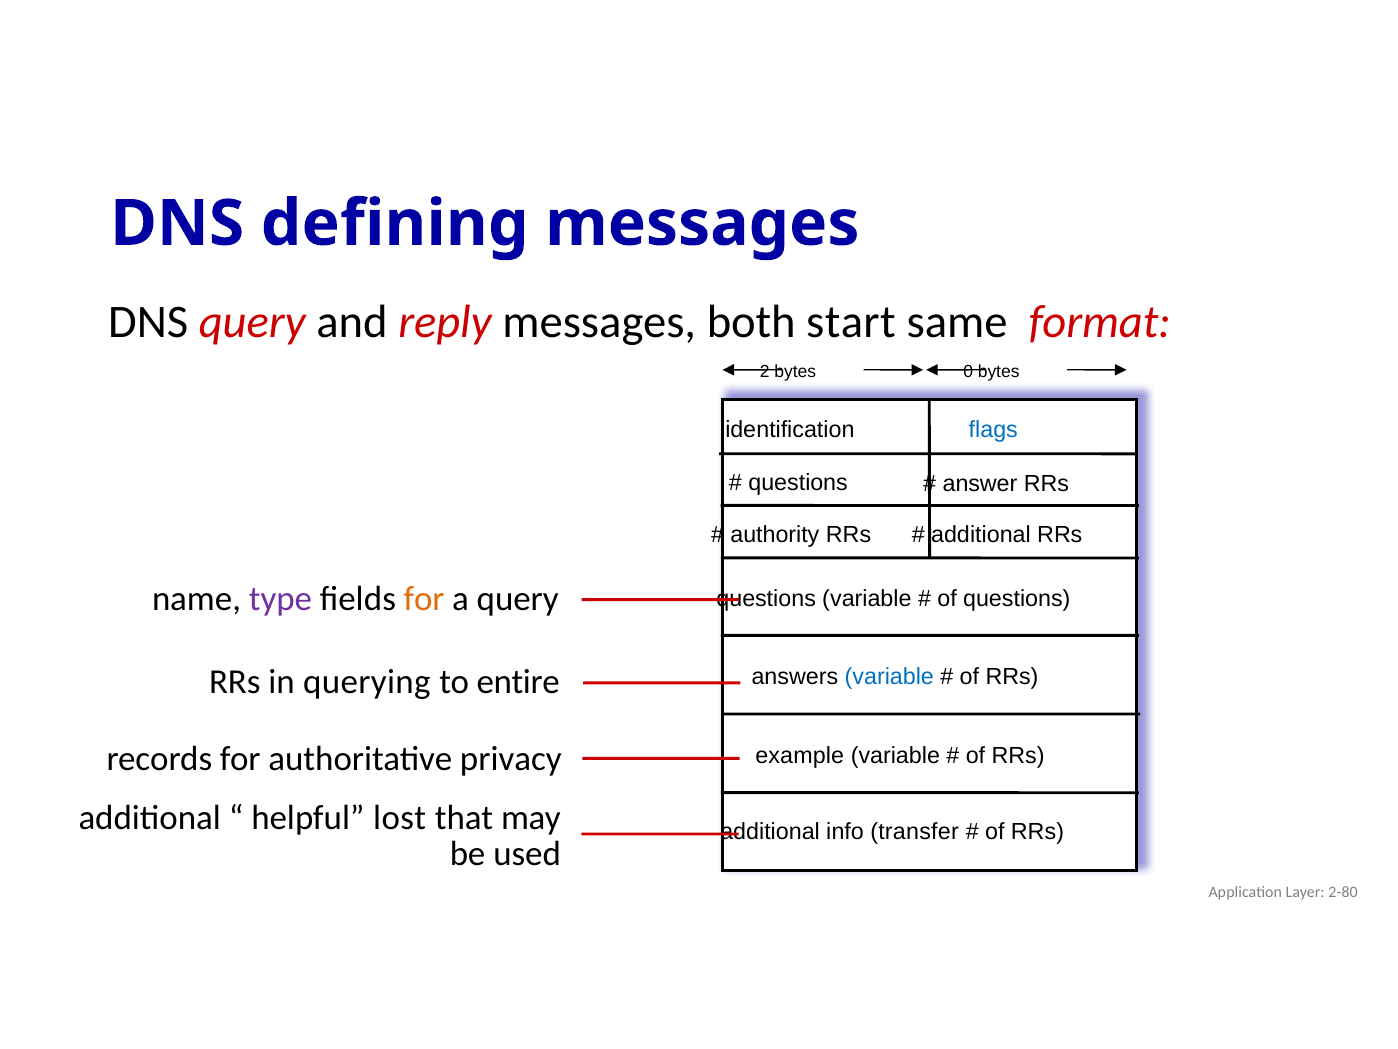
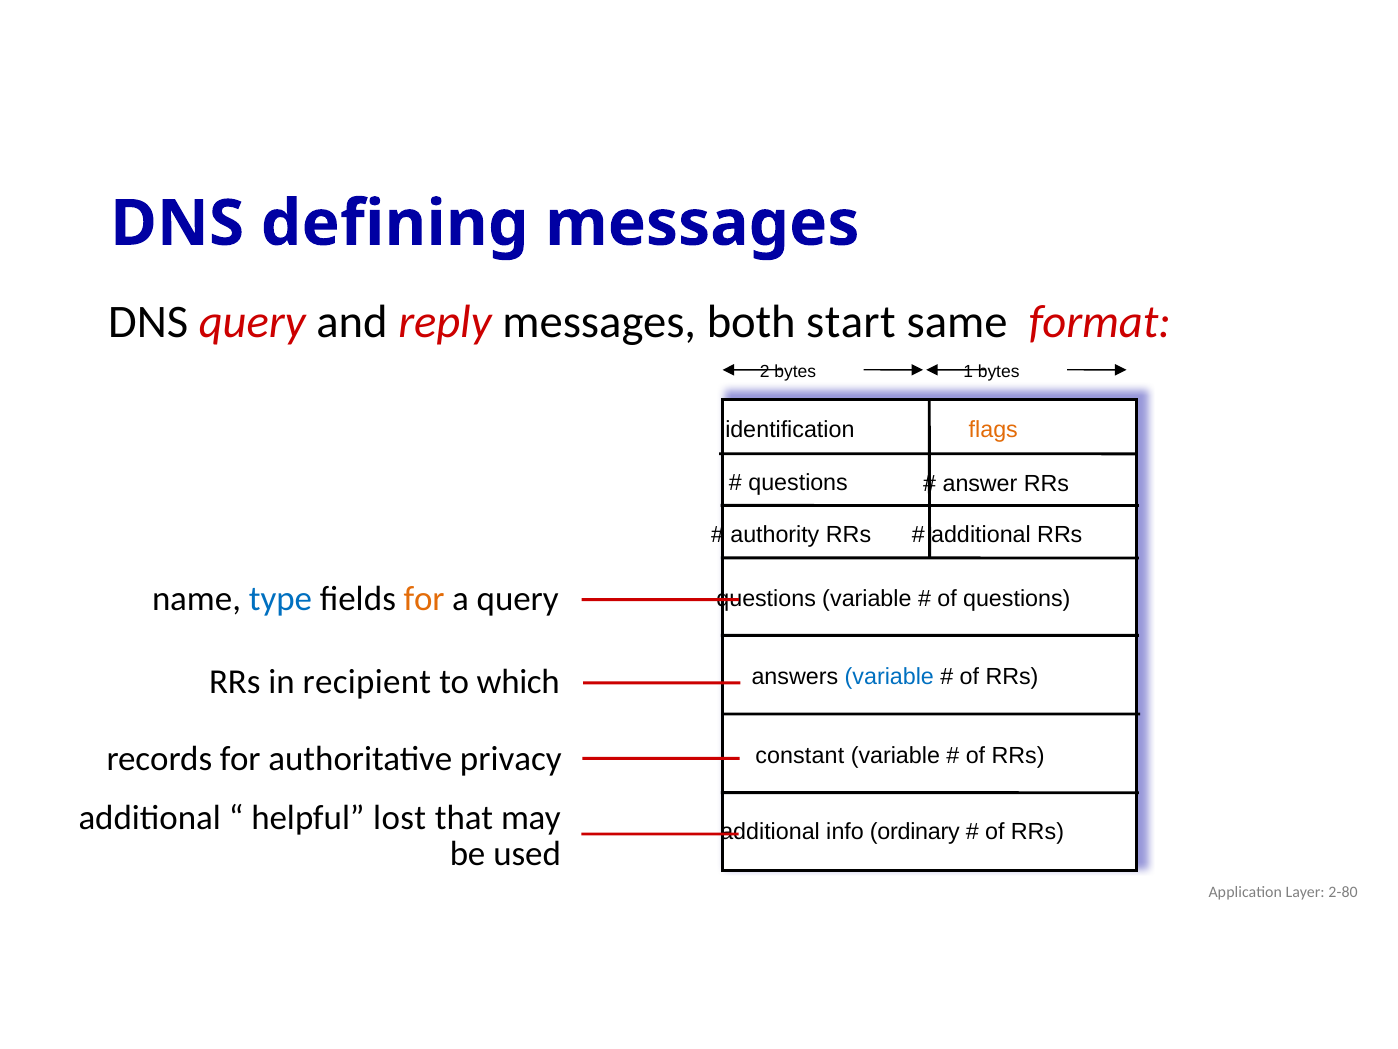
0: 0 -> 1 (968, 372)
flags colour: blue -> orange (993, 430)
type colour: purple -> blue (280, 599)
querying: querying -> recipient (367, 682)
entire: entire -> which (518, 682)
example: example -> constant (800, 755)
transfer: transfer -> ordinary (915, 832)
